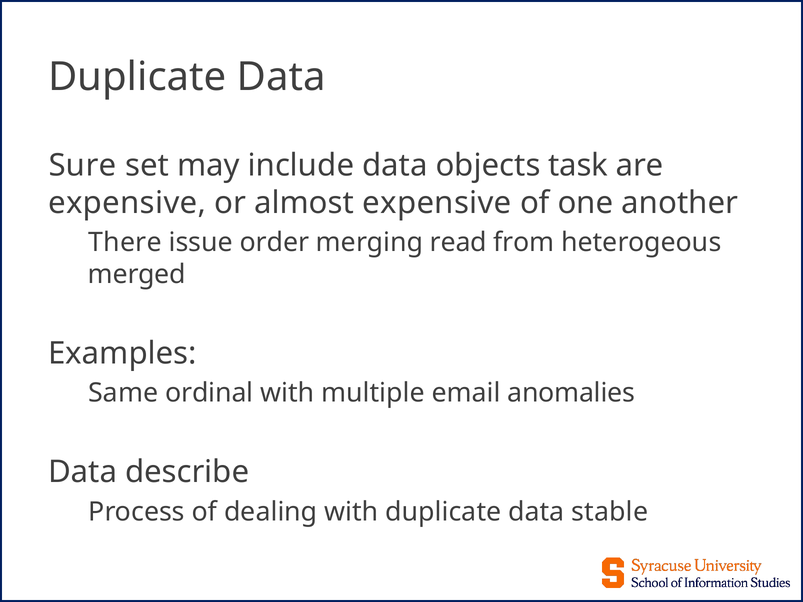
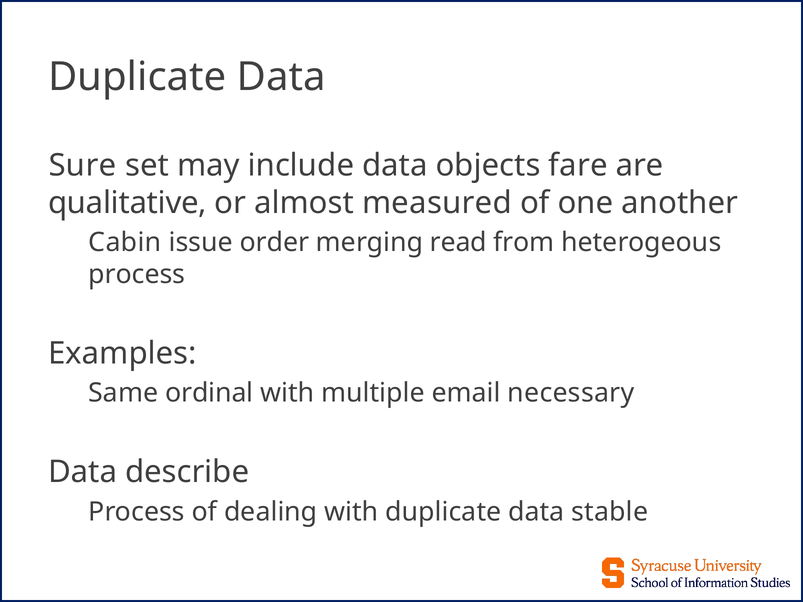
task: task -> fare (578, 165)
expensive: expensive -> qualitative (127, 203)
almost expensive: expensive -> measured (437, 203)
There: There -> Cabin (125, 243)
merged: merged -> process (137, 275)
anomalies: anomalies -> necessary (571, 393)
